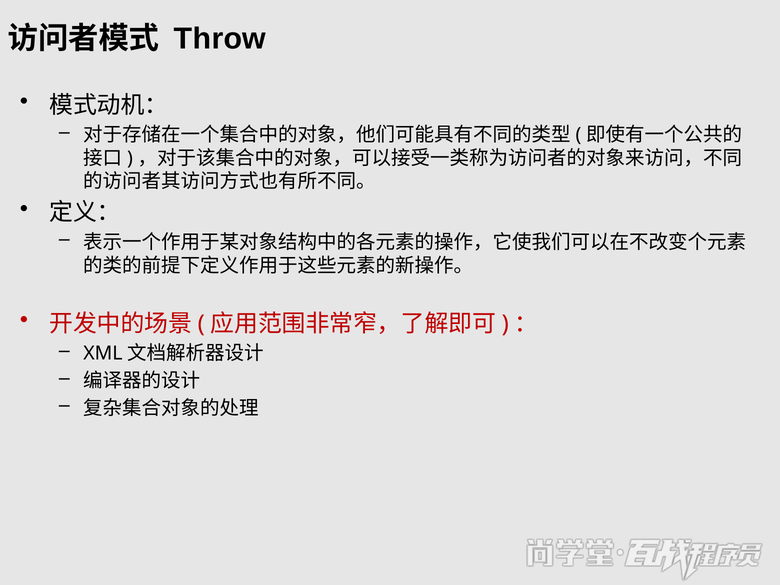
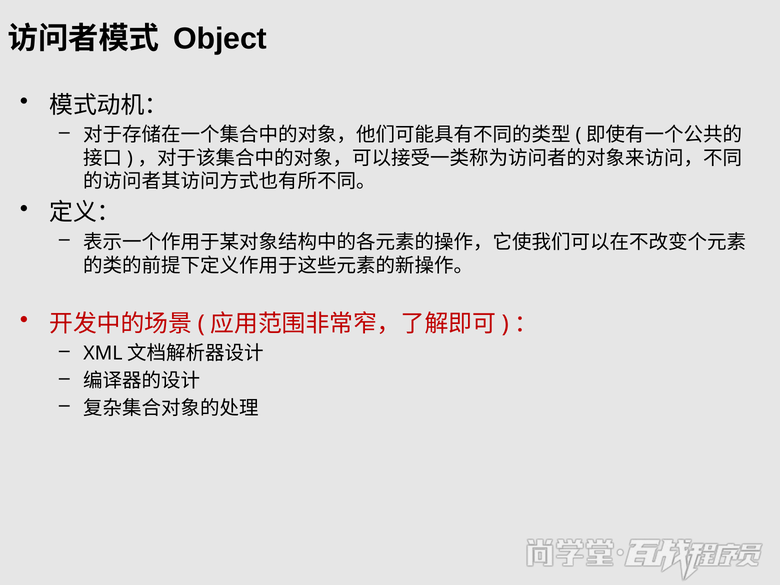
Throw: Throw -> Object (220, 39)
